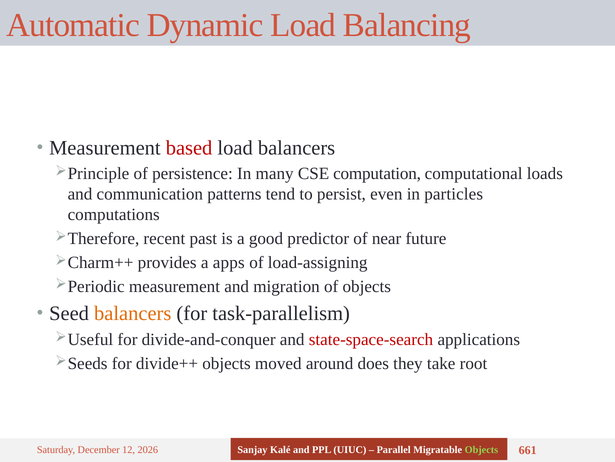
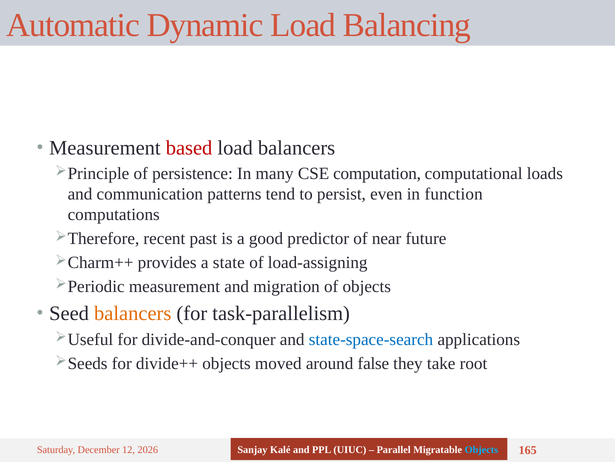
particles: particles -> function (454, 194)
apps: apps -> state (229, 262)
state-space-search colour: red -> blue (371, 339)
does: does -> false (373, 363)
Objects colour: light green -> light blue (481, 449)
661: 661 -> 165 (528, 449)
